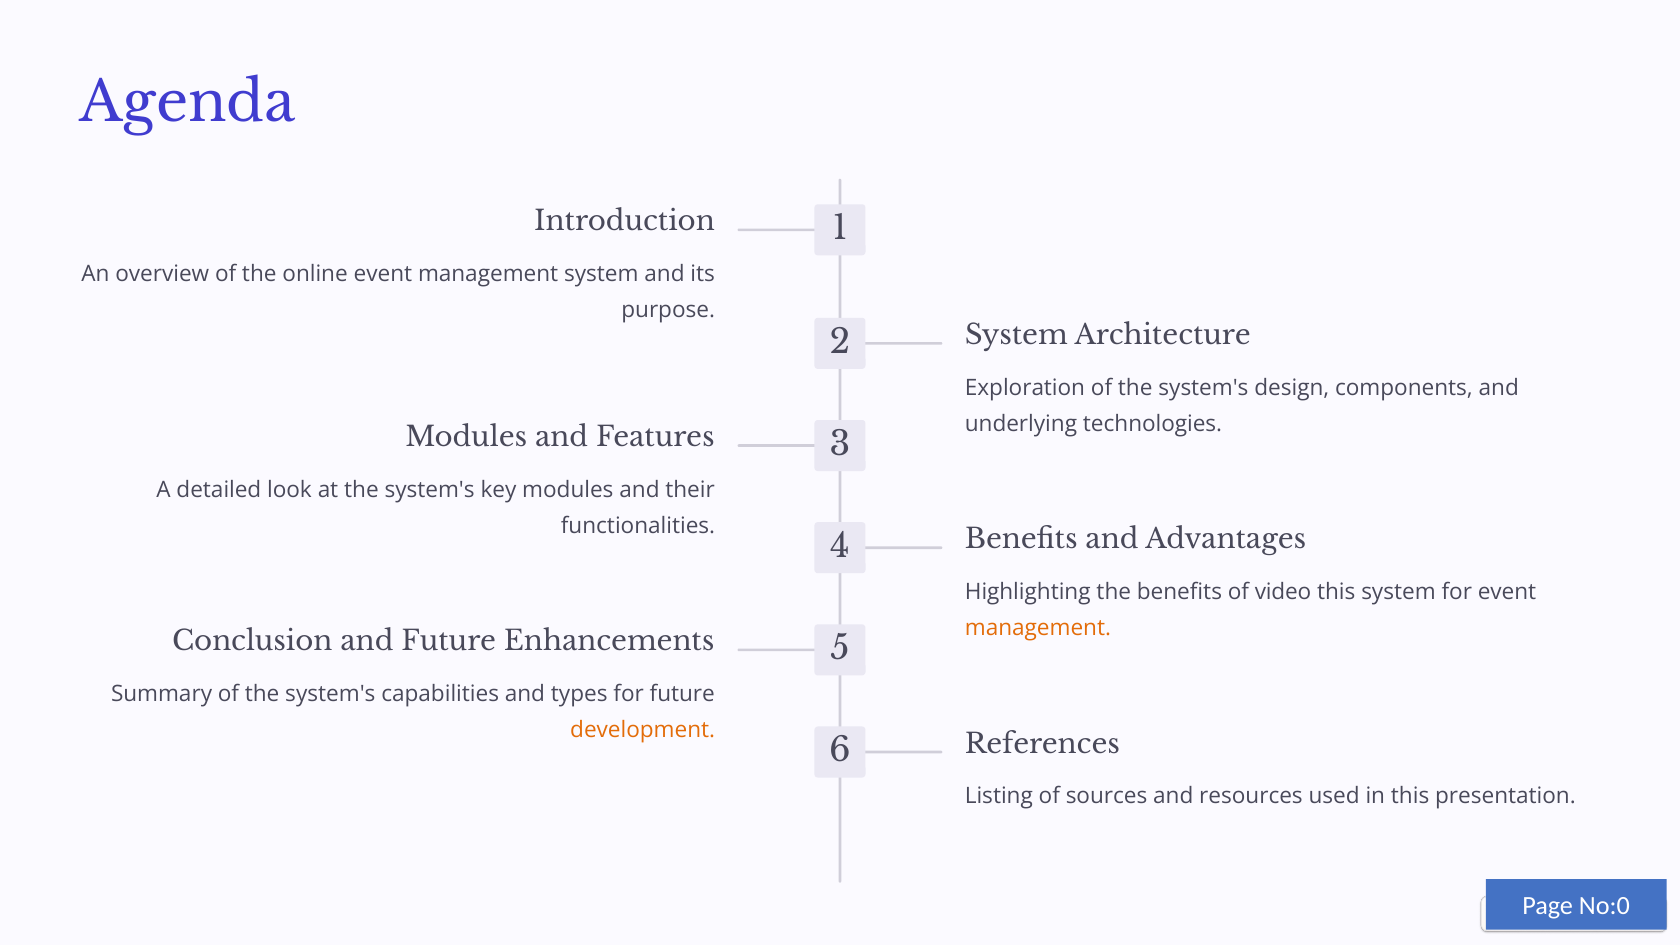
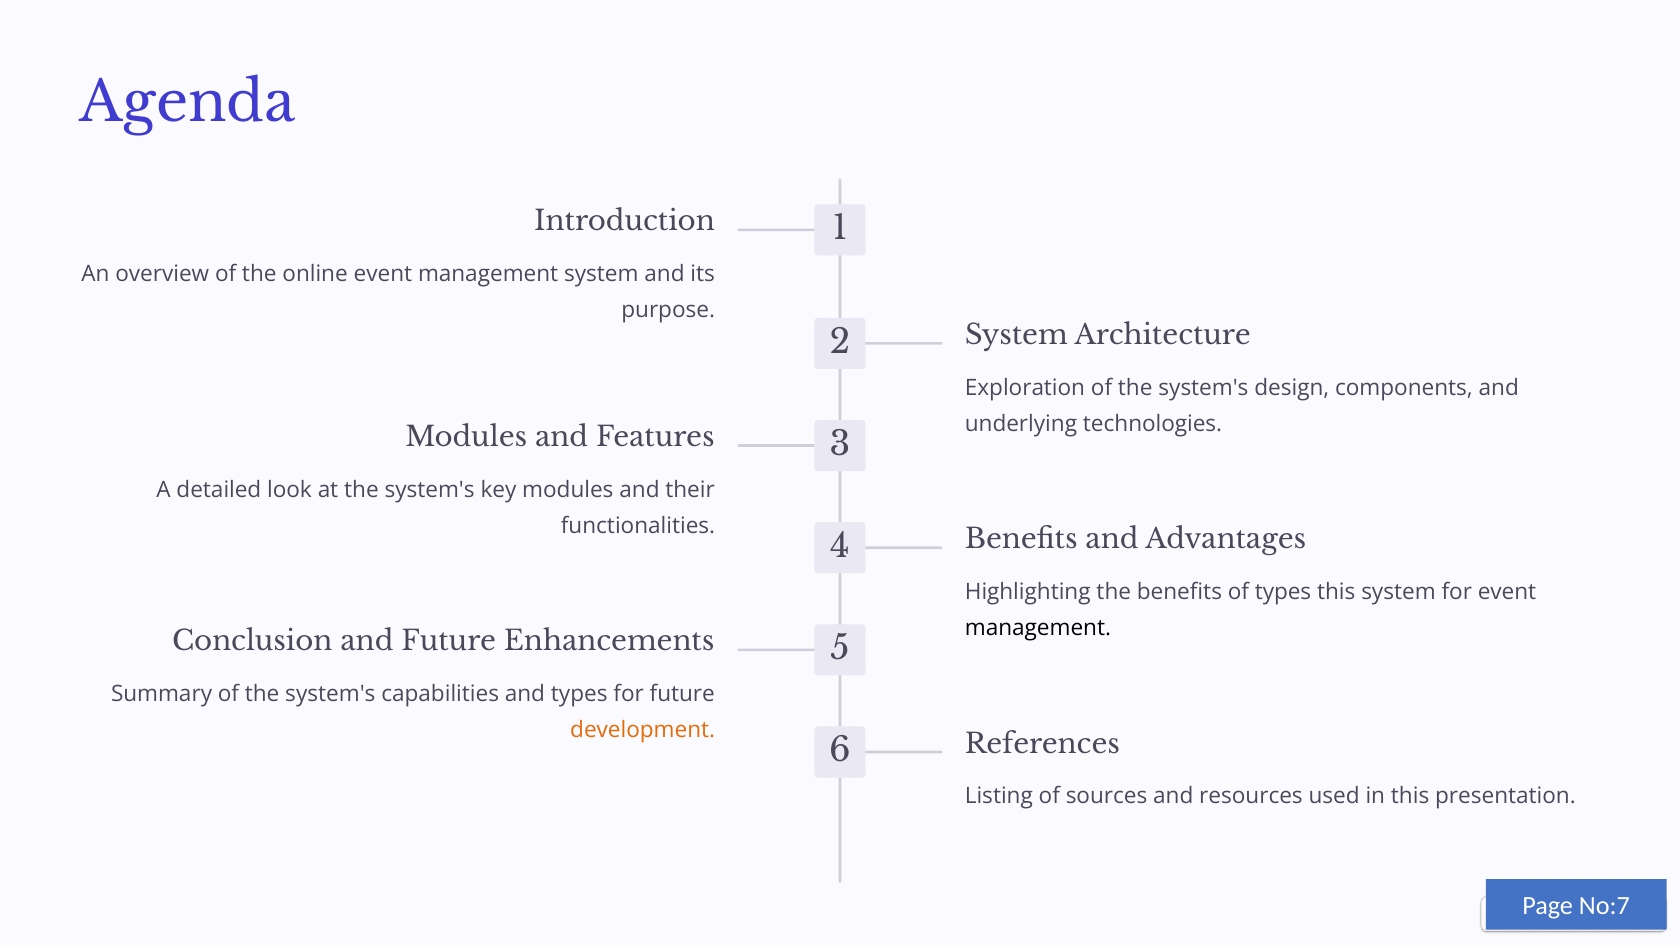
of video: video -> types (1283, 592)
management colour: orange -> black (1038, 628)
No:0: No:0 -> No:7 (1605, 906)
